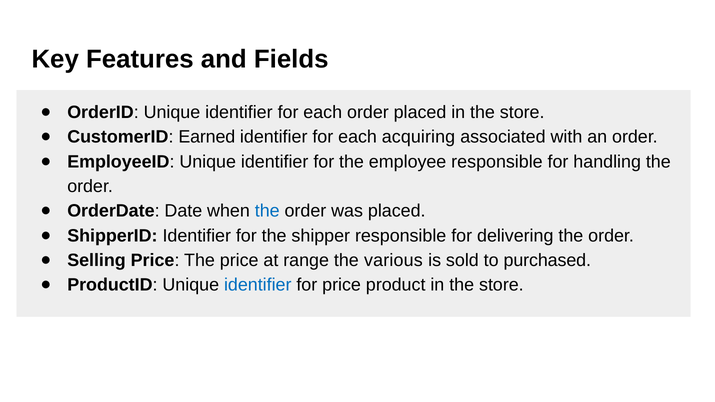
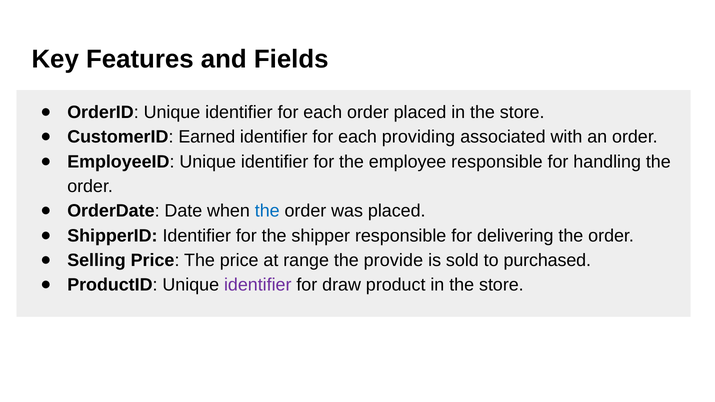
acquiring: acquiring -> providing (418, 137)
various: various -> provide (393, 260)
identifier colour: blue -> purple (258, 285)
for price: price -> draw (342, 285)
